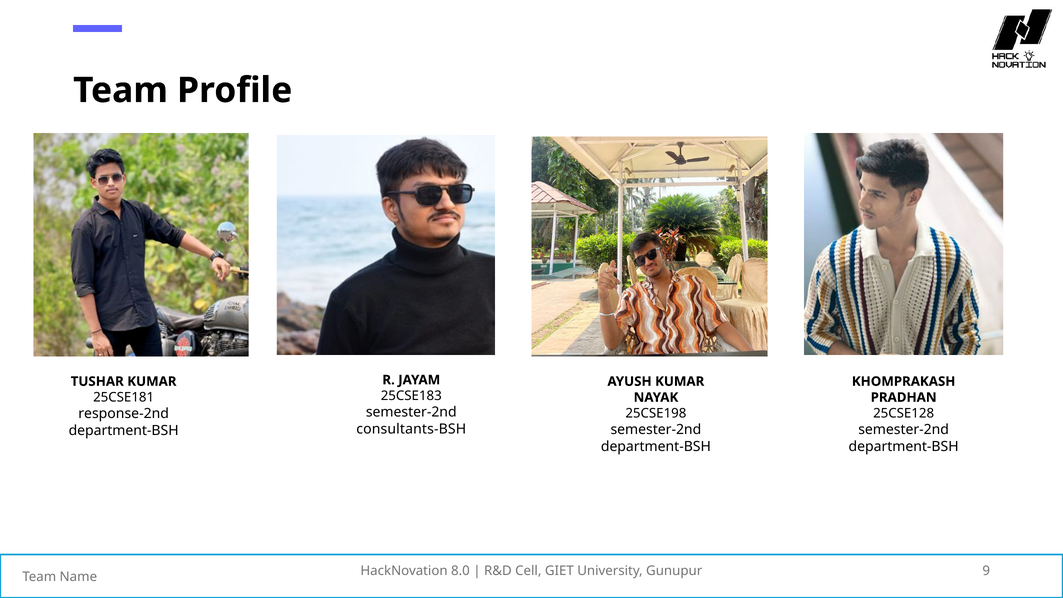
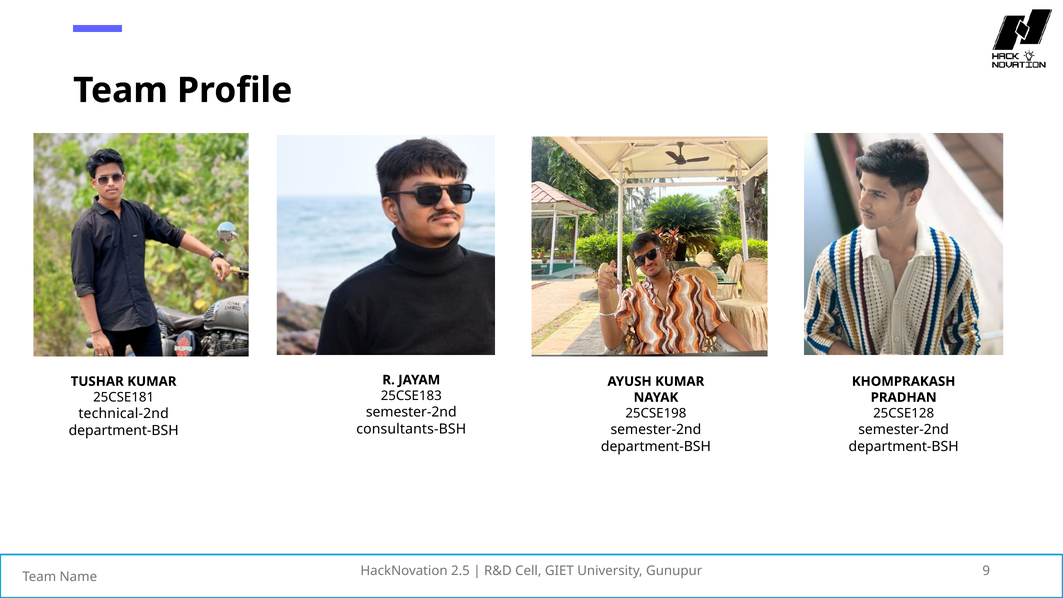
response-2nd: response-2nd -> technical-2nd (124, 414)
8.0: 8.0 -> 2.5 (460, 571)
